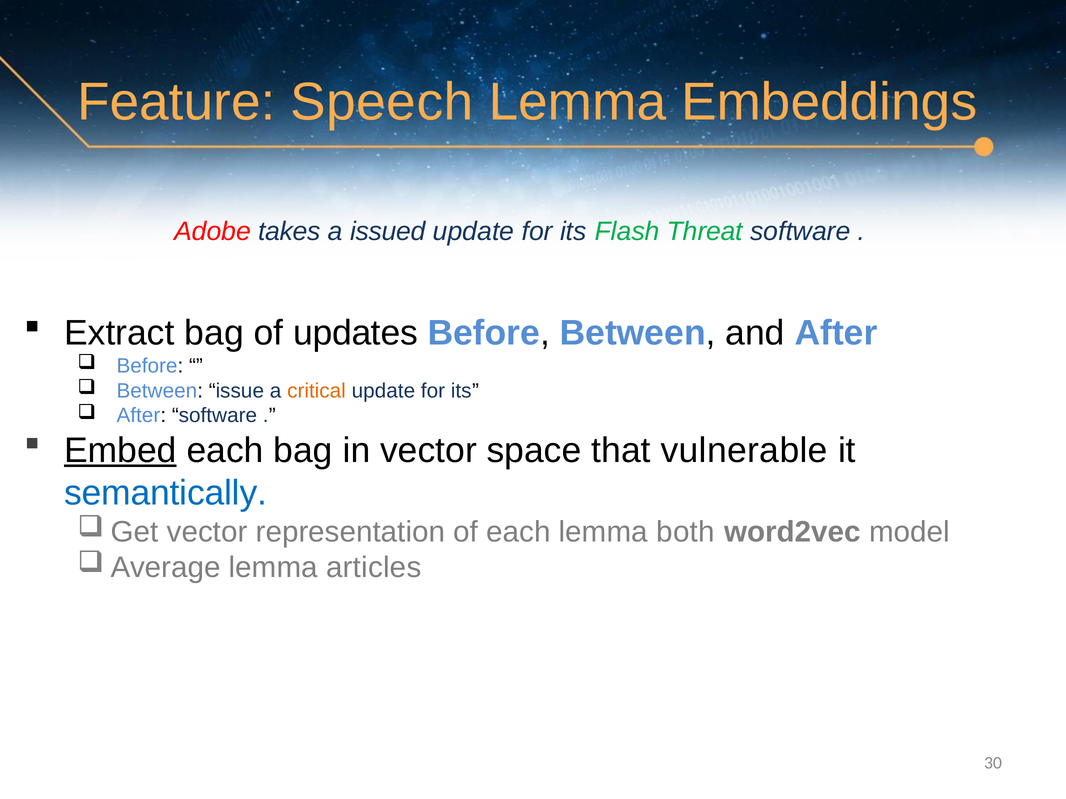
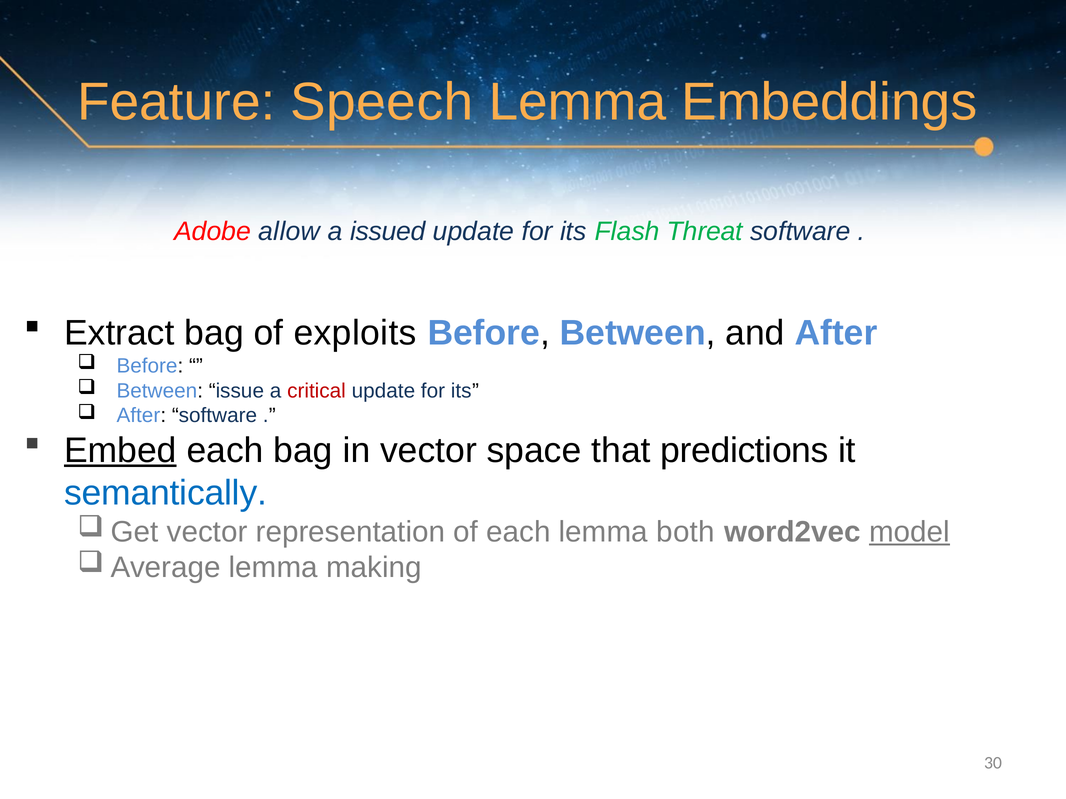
takes: takes -> allow (289, 231)
updates: updates -> exploits (355, 333)
critical colour: orange -> red (316, 391)
vulnerable: vulnerable -> predictions (744, 451)
model underline: none -> present (909, 532)
articles: articles -> making (374, 568)
